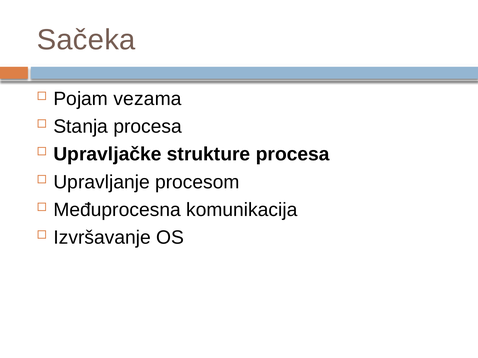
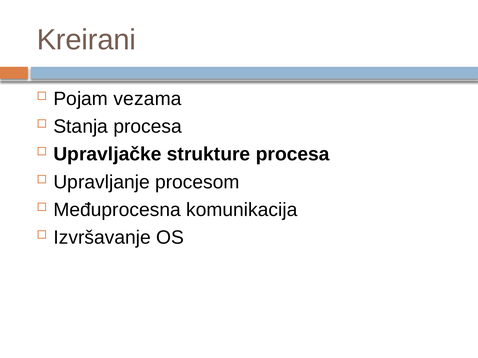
Sačeka: Sačeka -> Kreirani (86, 40)
